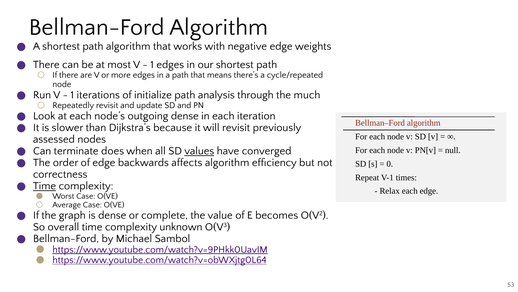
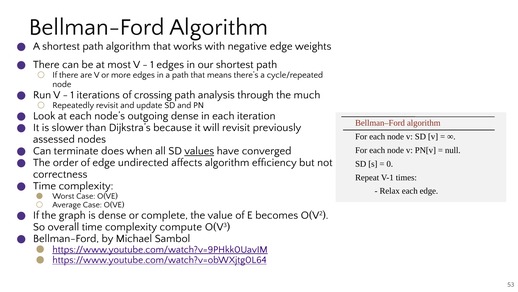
initialize: initialize -> crossing (153, 95)
backwards: backwards -> undirected (143, 162)
Time underline: present -> none (45, 186)
unknown: unknown -> compute (181, 226)
